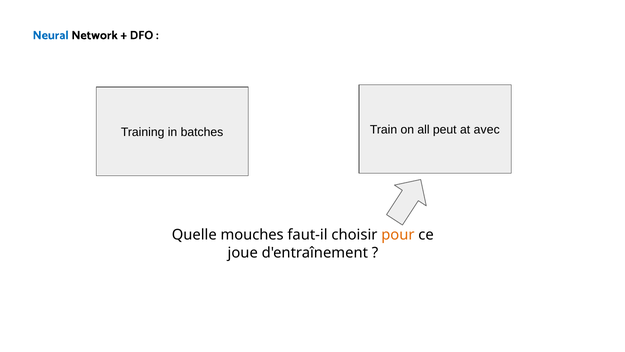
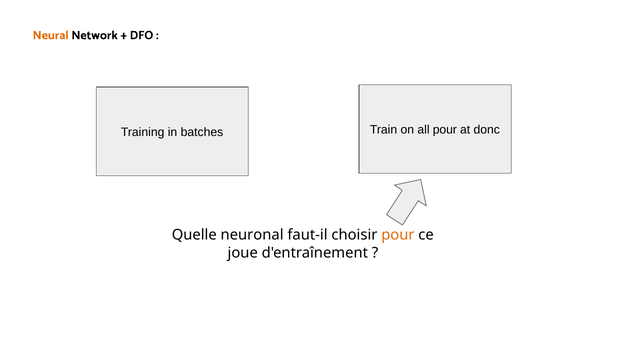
Neural colour: blue -> orange (51, 35)
all peut: peut -> pour (445, 130)
avec: avec -> donc (487, 130)
mouches: mouches -> neuronal (252, 235)
